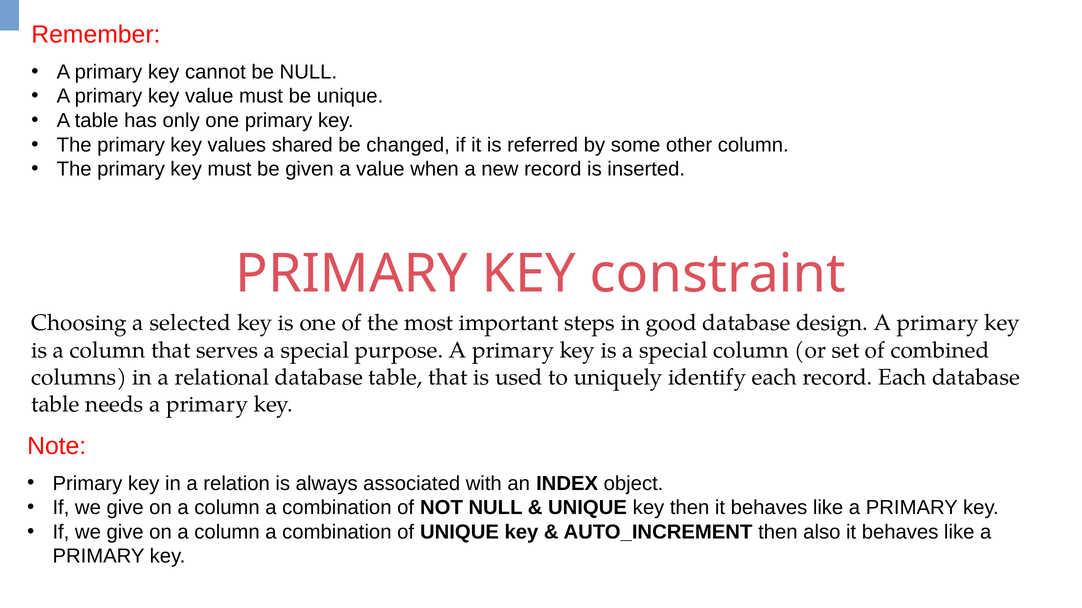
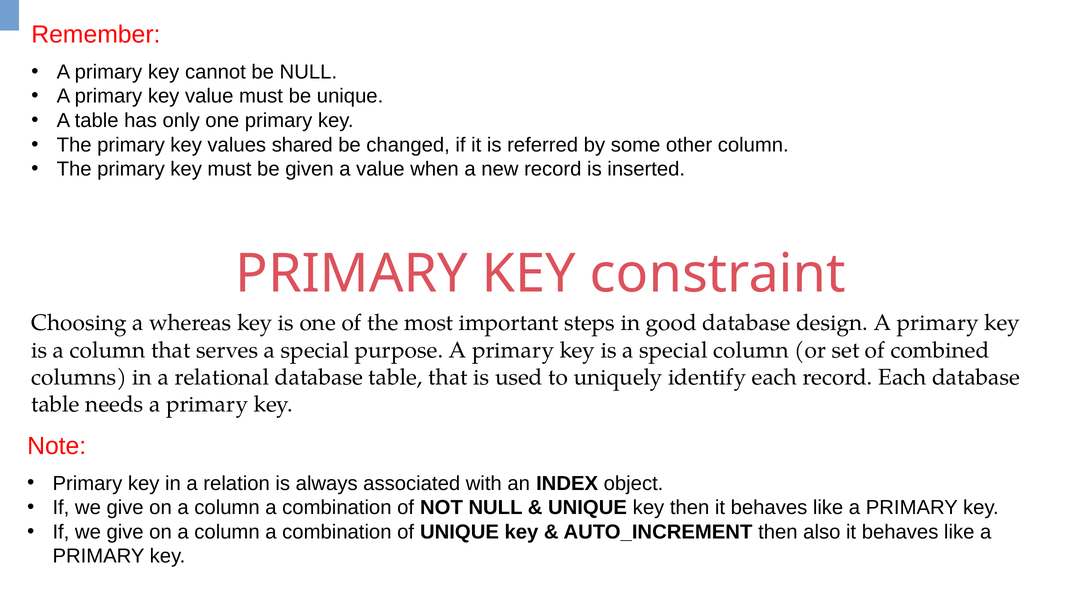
selected: selected -> whereas (190, 323)
